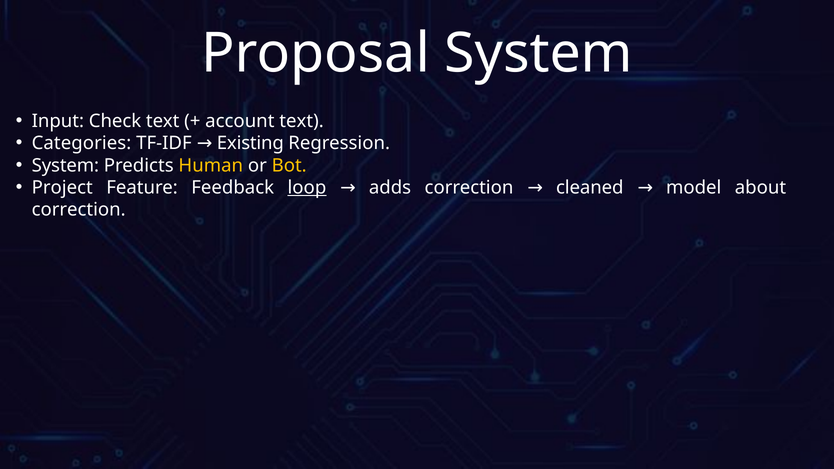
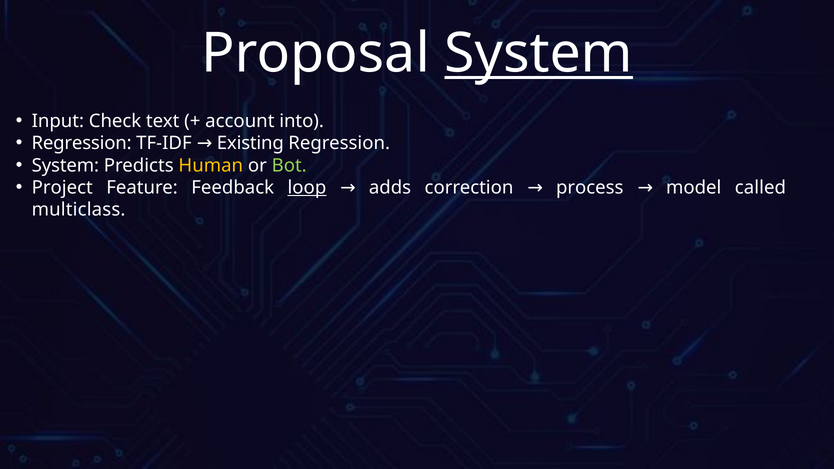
System underline: none -> present (539, 54)
account text: text -> into (302, 121)
Categories: Categories -> Regression (82, 143)
Bot colour: yellow -> light green (289, 165)
cleaned: cleaned -> process (590, 188)
about: about -> called (760, 188)
correction: correction -> multiclass (79, 210)
